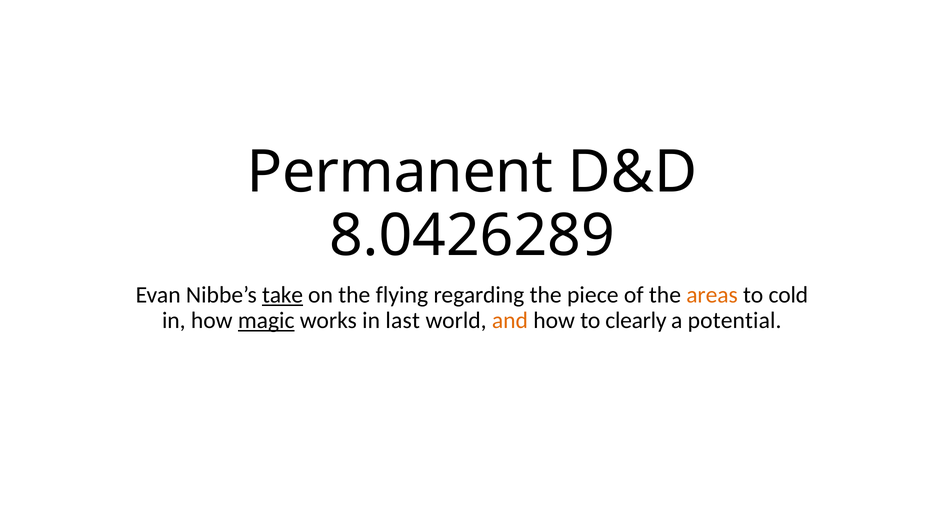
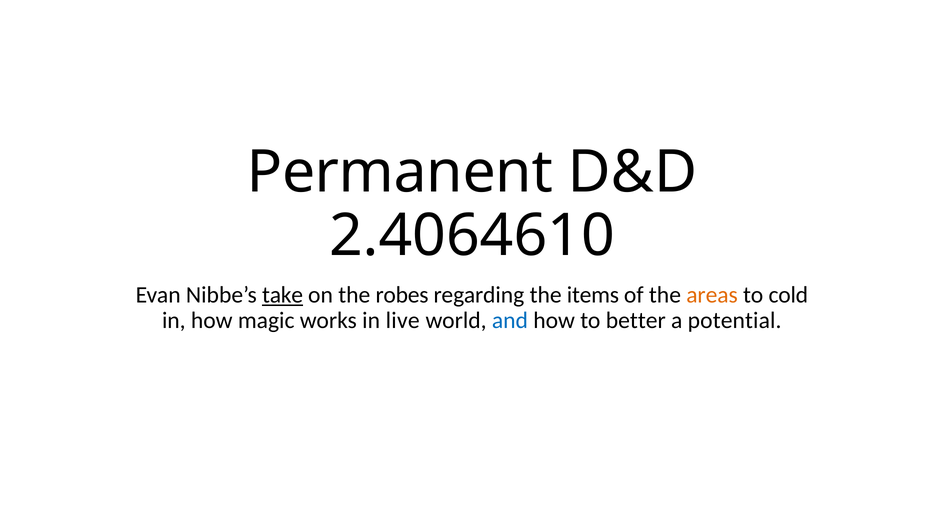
8.0426289: 8.0426289 -> 2.4064610 (472, 236)
flying: flying -> robes (402, 295)
piece: piece -> items (593, 295)
magic underline: present -> none (266, 321)
last: last -> live (403, 321)
and colour: orange -> blue (510, 321)
clearly: clearly -> better (636, 321)
